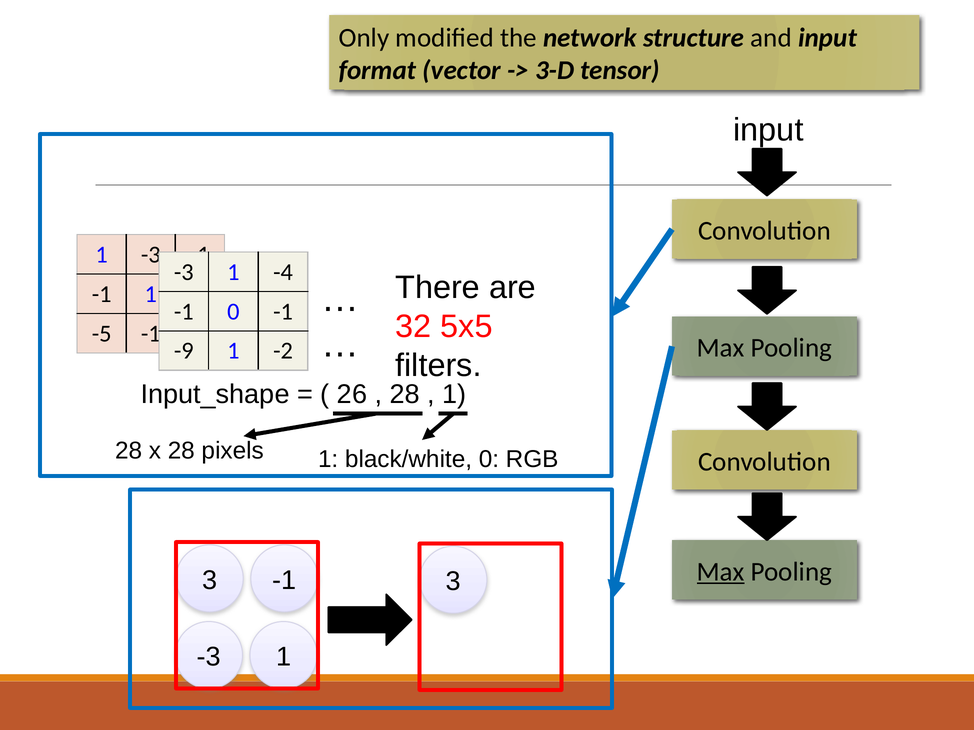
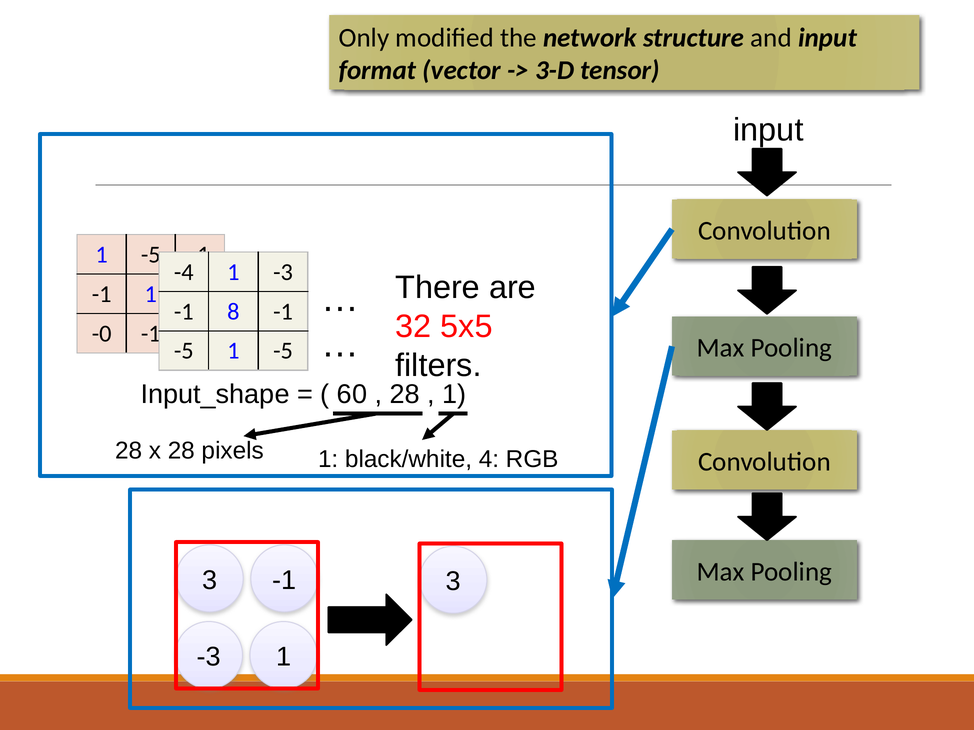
-3: -3 -> -5 (151, 255)
-3: -3 -> -4 (184, 272)
1 -4: -4 -> -3 (283, 272)
-1 0: 0 -> 8 (233, 312)
-5: -5 -> -0 (102, 334)
-9: -9 -> -5 (184, 351)
-2: -2 -> -5 (283, 351)
26: 26 -> 60 (352, 395)
black/white 0: 0 -> 4 (489, 459)
Max underline: present -> none (721, 572)
